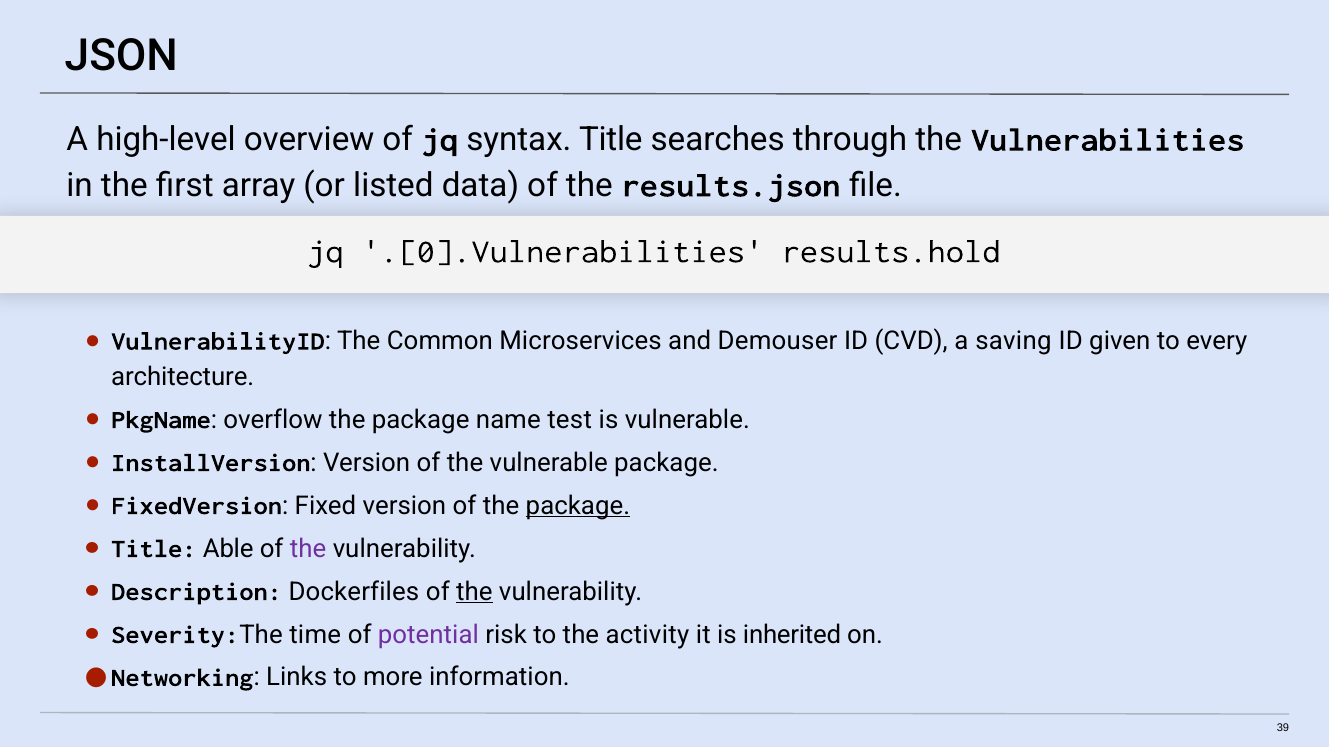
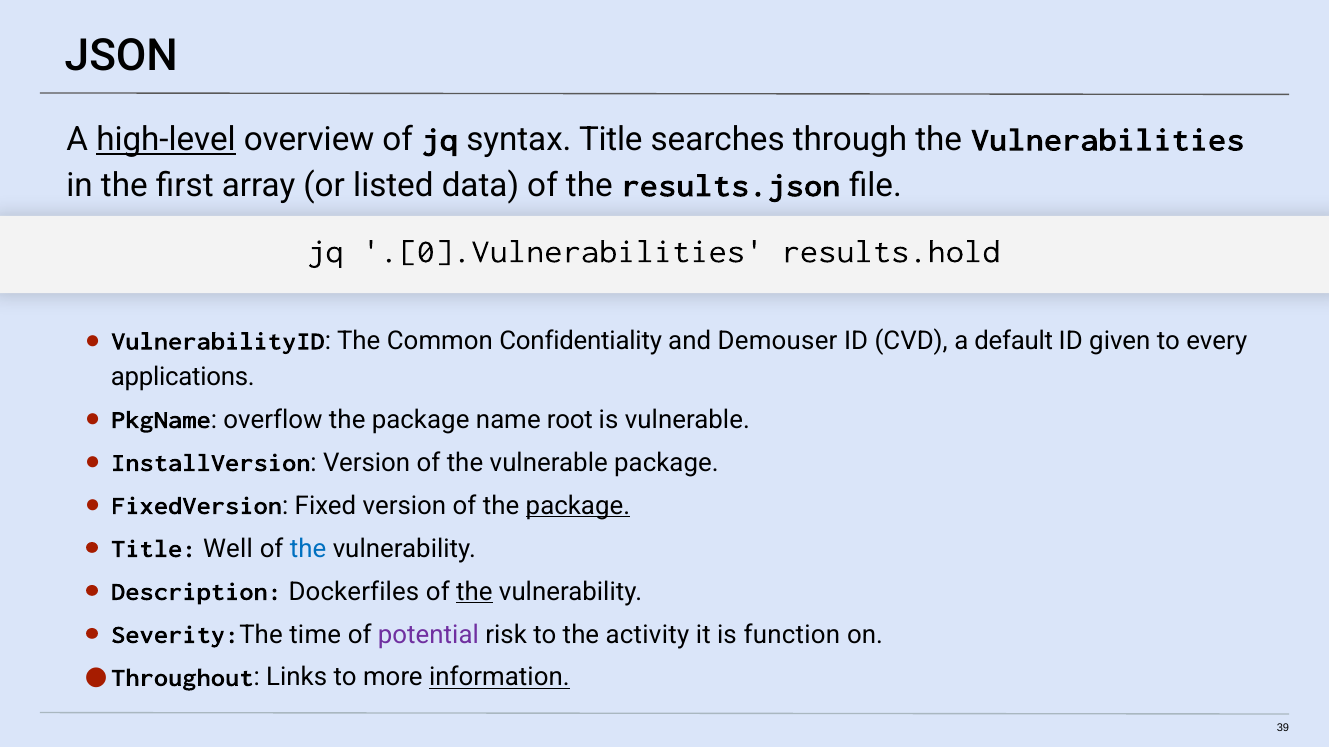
high-level underline: none -> present (166, 140)
Microservices: Microservices -> Confidentiality (581, 341)
saving: saving -> default (1014, 341)
architecture: architecture -> applications (183, 377)
test: test -> root (570, 420)
Able: Able -> Well (228, 549)
the colour: purple -> blue (308, 549)
inherited: inherited -> function (792, 635)
Networking: Networking -> Throughout (182, 678)
information underline: none -> present (499, 678)
